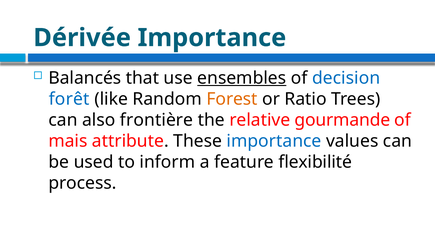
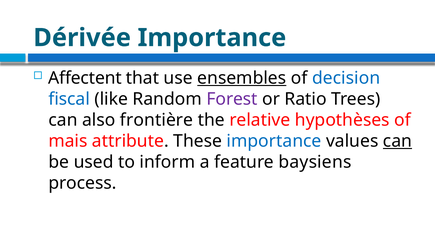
Balancés: Balancés -> Affectent (85, 78)
forêt: forêt -> fiscal (69, 99)
Forest colour: orange -> purple (232, 99)
gourmande: gourmande -> hypothèses (342, 120)
can underline: none -> present (397, 141)
flexibilité: flexibilité -> baysiens (315, 162)
